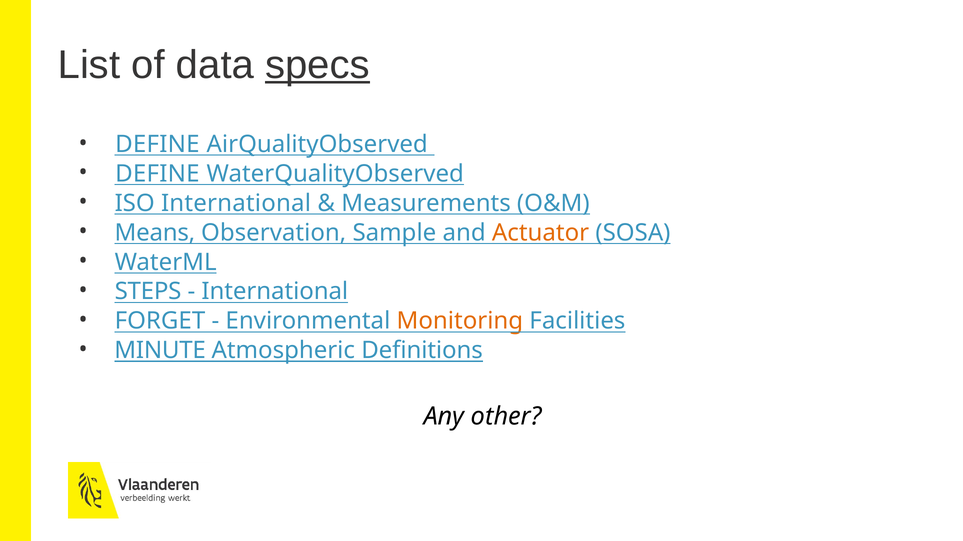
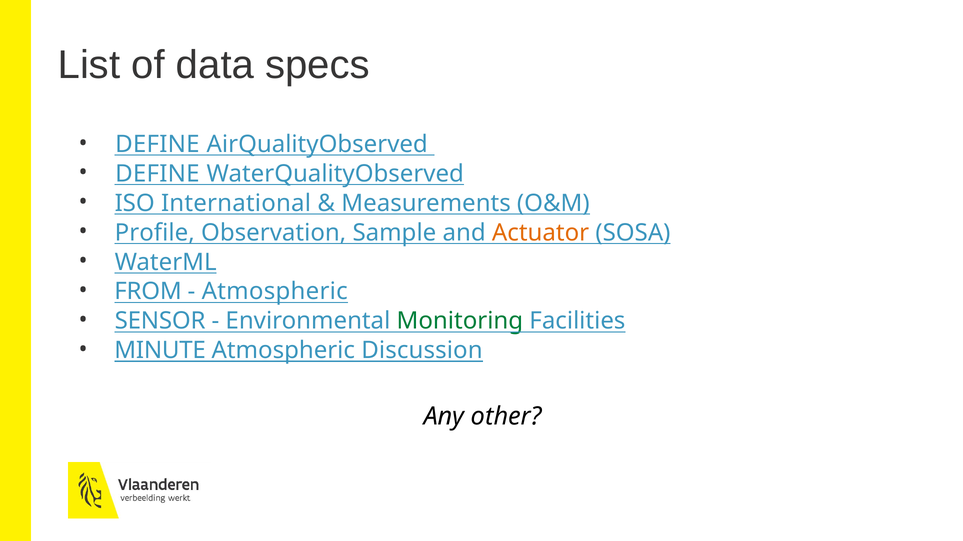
specs underline: present -> none (317, 65)
Means: Means -> Profile (155, 233)
STEPS: STEPS -> FROM (148, 292)
International: International -> Atmospheric (275, 292)
FORGET: FORGET -> SENSOR (160, 321)
Monitoring colour: orange -> green (460, 321)
Definitions: Definitions -> Discussion (422, 351)
